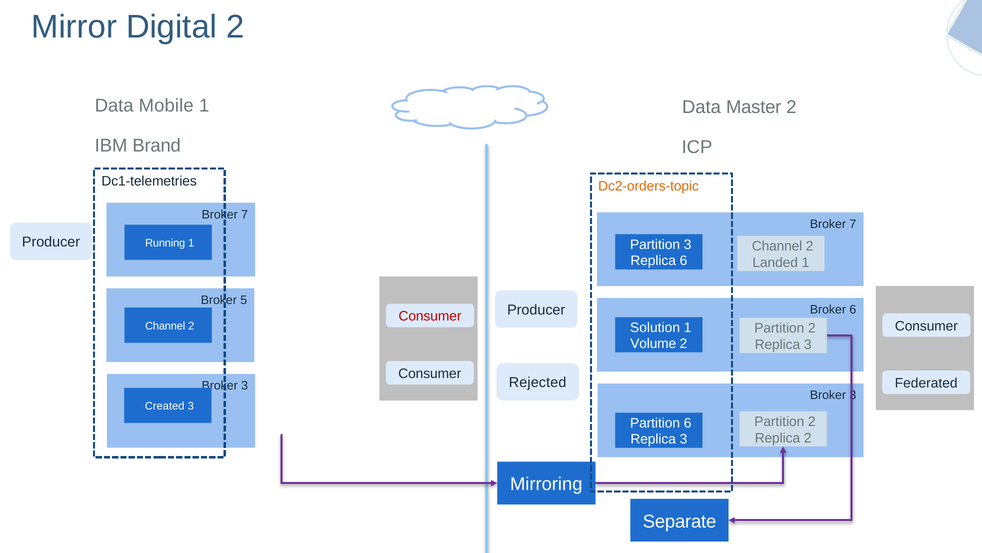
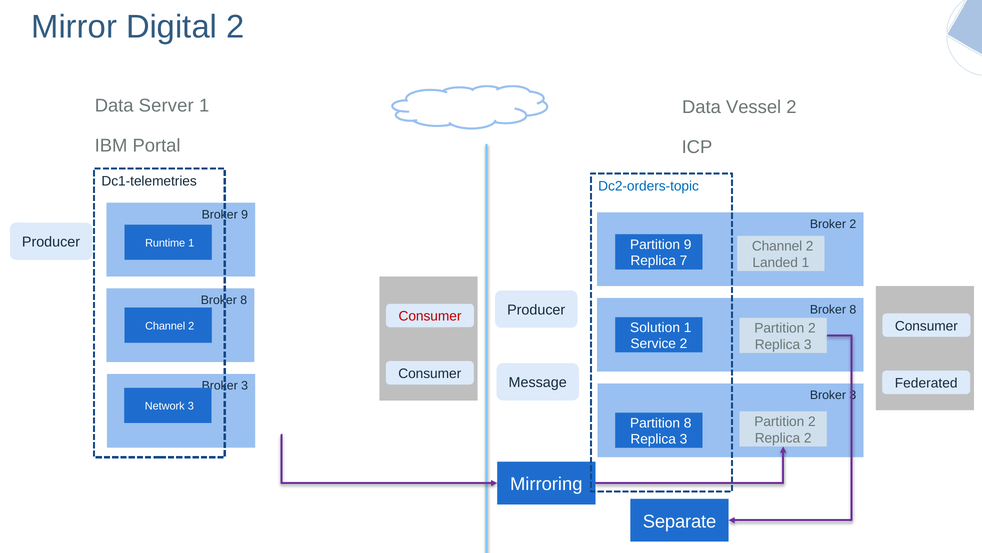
Mobile: Mobile -> Server (166, 105)
Master: Master -> Vessel (754, 107)
Brand: Brand -> Portal (157, 146)
Dc2-orders-topic colour: orange -> blue (649, 186)
7: 7 -> 9 (245, 214)
7: 7 -> 2 (853, 224)
Running: Running -> Runtime (165, 243)
Partition 3: 3 -> 9 (688, 244)
Replica 6: 6 -> 7 (684, 261)
5: 5 -> 8 (244, 300)
6: 6 -> 8 (853, 309)
Volume: Volume -> Service (653, 344)
Rejected: Rejected -> Message (538, 382)
Created: Created -> Network (165, 406)
Partition 6: 6 -> 8 (688, 423)
